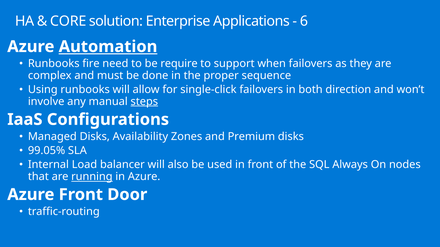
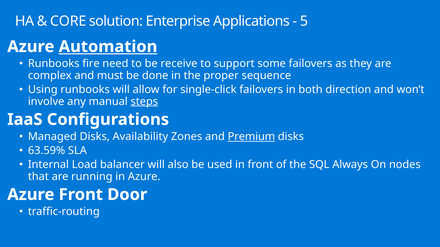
6: 6 -> 5 (304, 21)
require: require -> receive (179, 64)
when: when -> some (272, 64)
Premium underline: none -> present (251, 137)
99.05%: 99.05% -> 63.59% (47, 151)
running underline: present -> none (92, 177)
